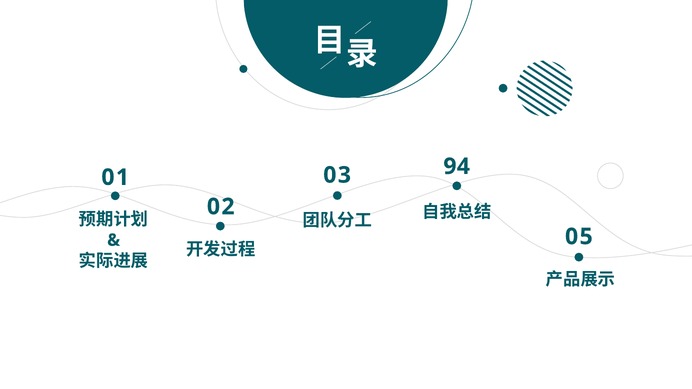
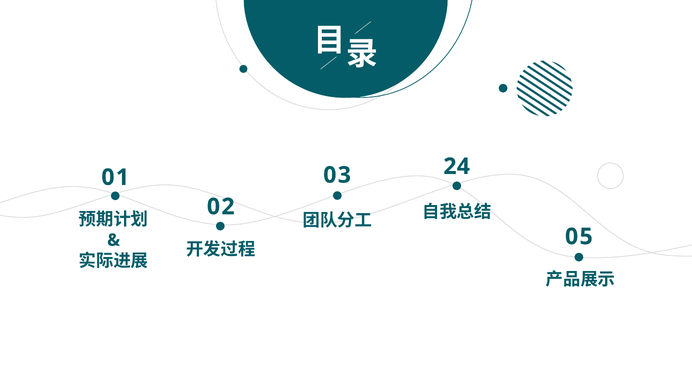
94: 94 -> 24 (457, 166)
